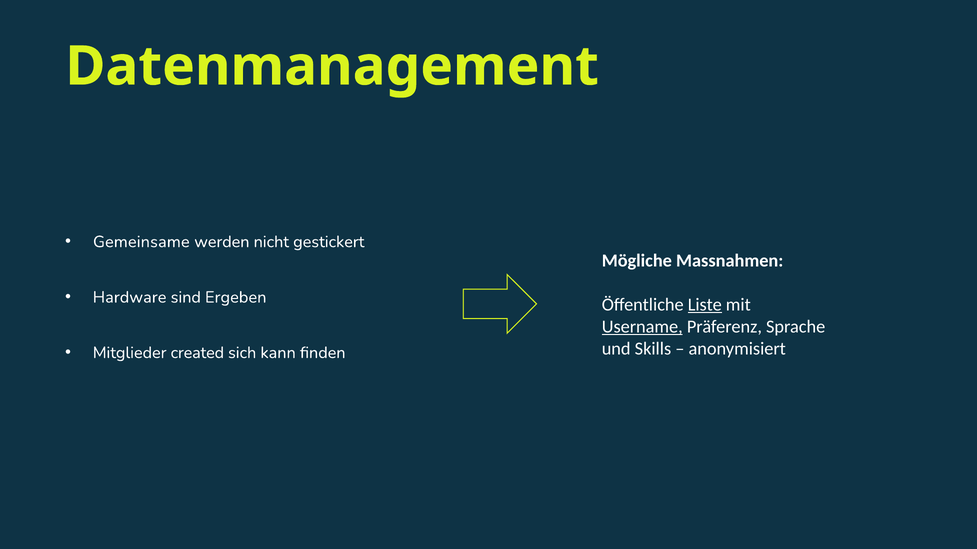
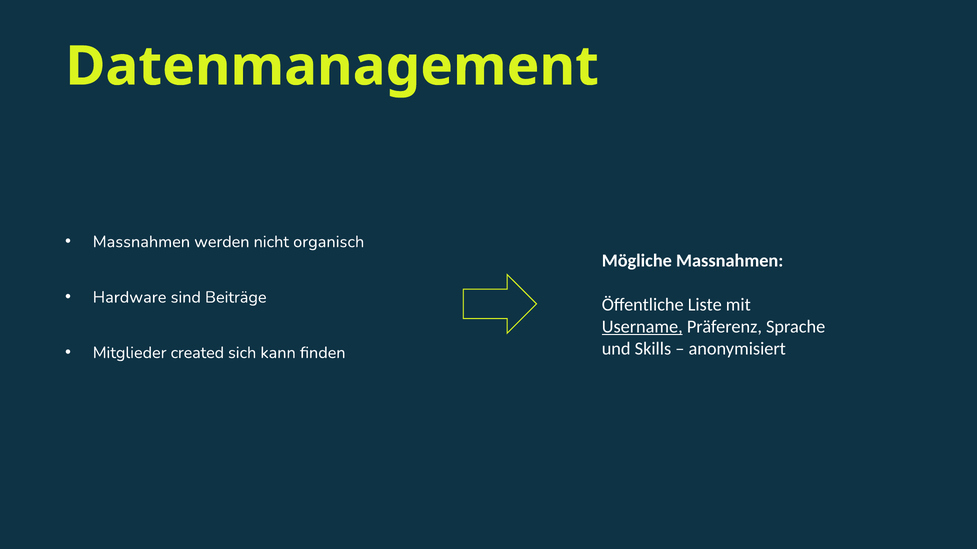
Gemeinsame: Gemeinsame -> Massnahmen (141, 242)
gestickert: gestickert -> organisch (329, 242)
Ergeben: Ergeben -> Beiträge (236, 298)
Liste underline: present -> none (705, 305)
